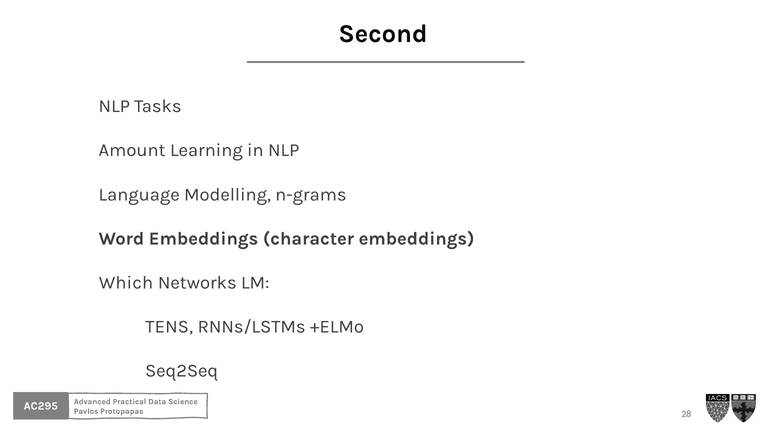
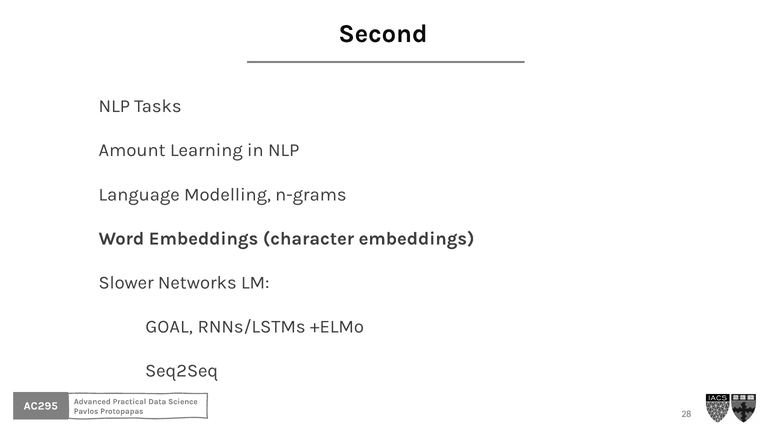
Which: Which -> Slower (126, 282)
TENS: TENS -> GOAL (169, 326)
